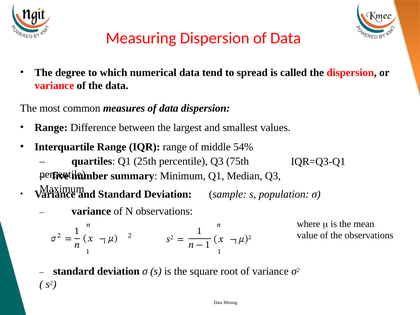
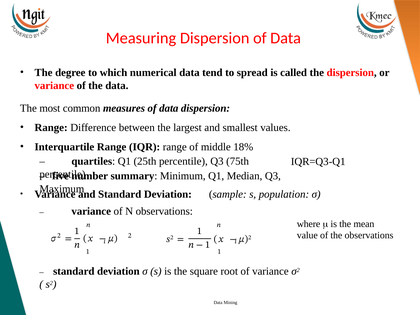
54%: 54% -> 18% (243, 147)
